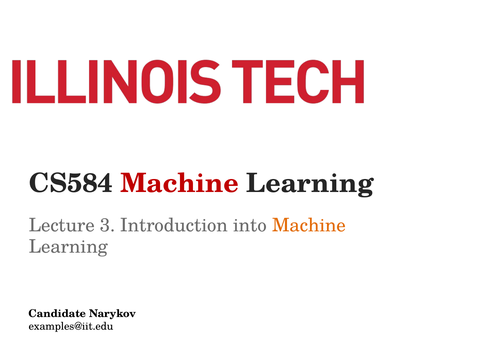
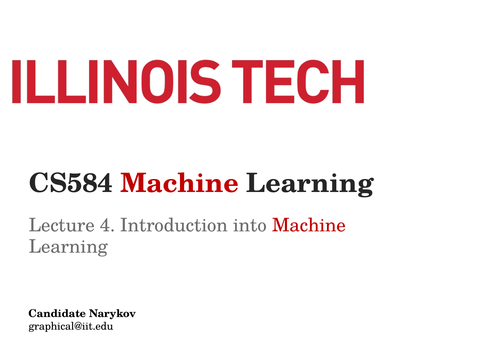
3: 3 -> 4 (108, 225)
Machine colour: orange -> red (309, 225)
examples@iit.edu: examples@iit.edu -> graphical@iit.edu (71, 326)
